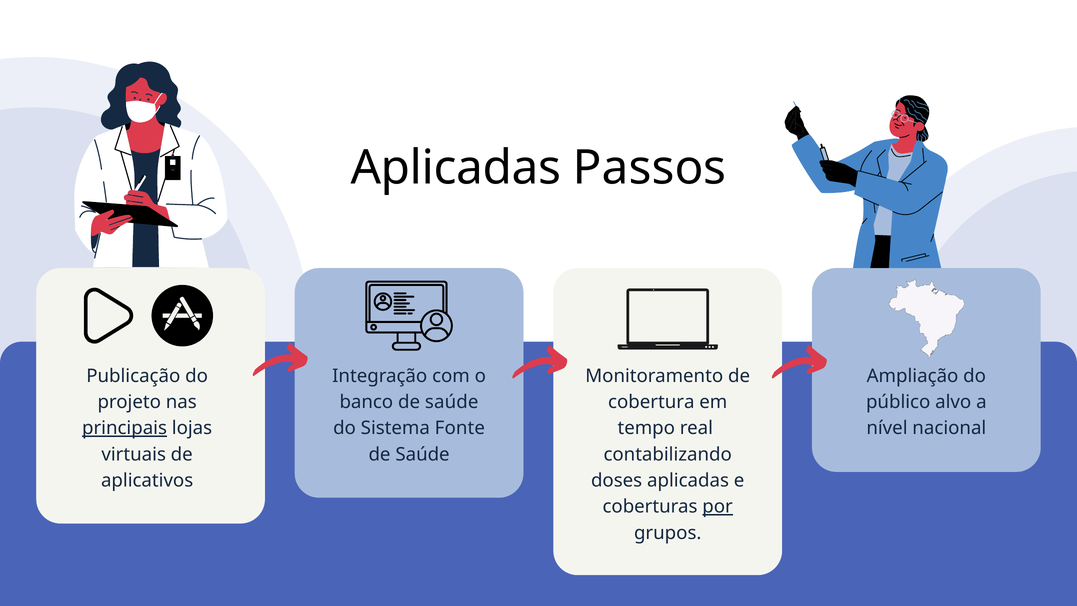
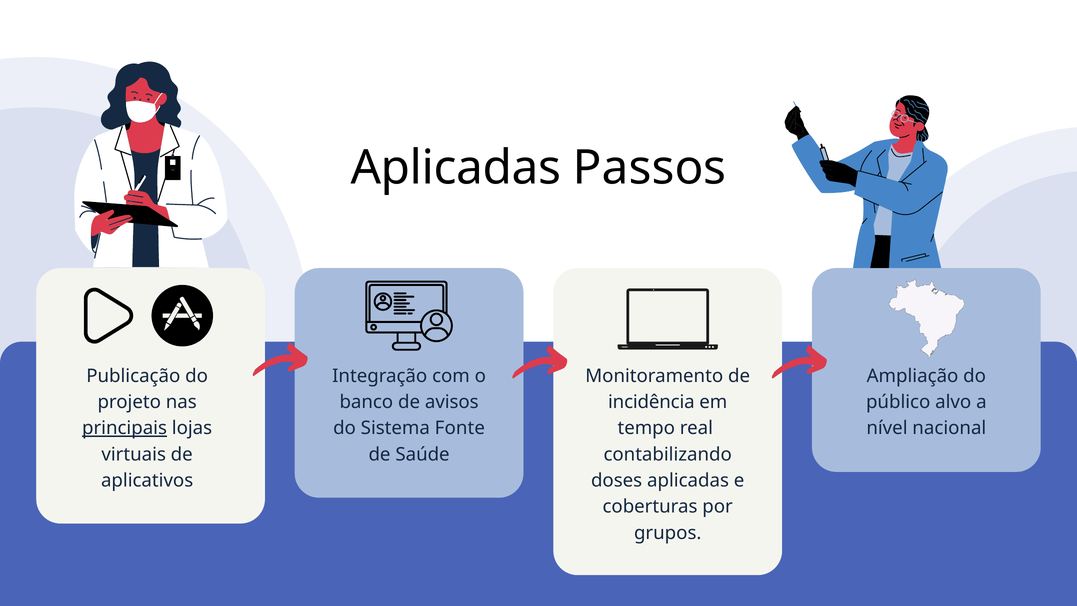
banco de saúde: saúde -> avisos (452, 402)
cobertura: cobertura -> incidência (651, 402)
por underline: present -> none (718, 507)
